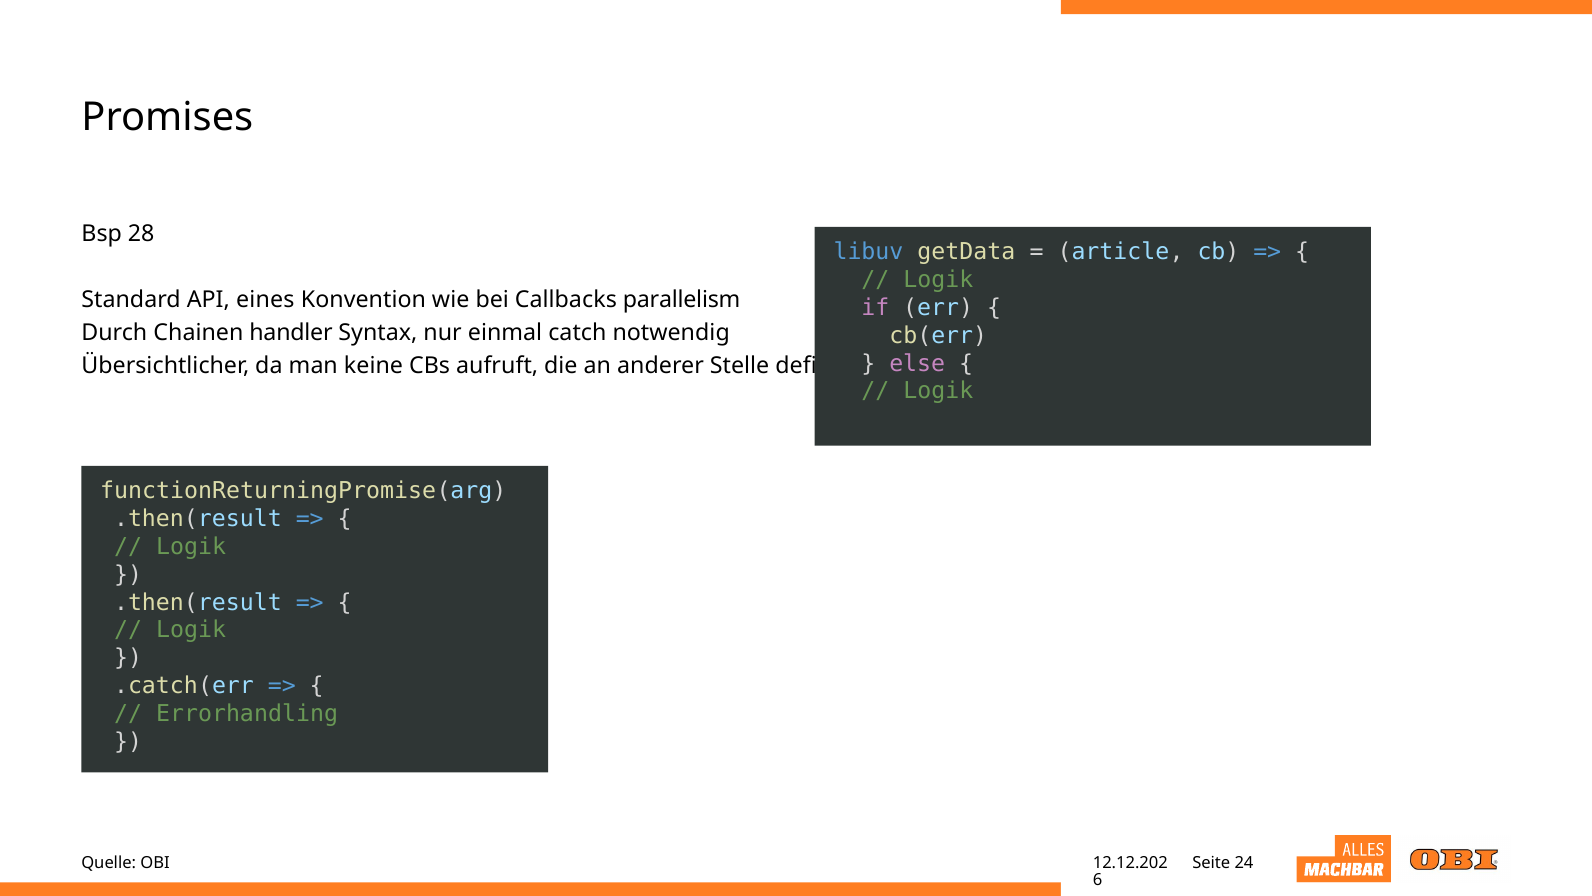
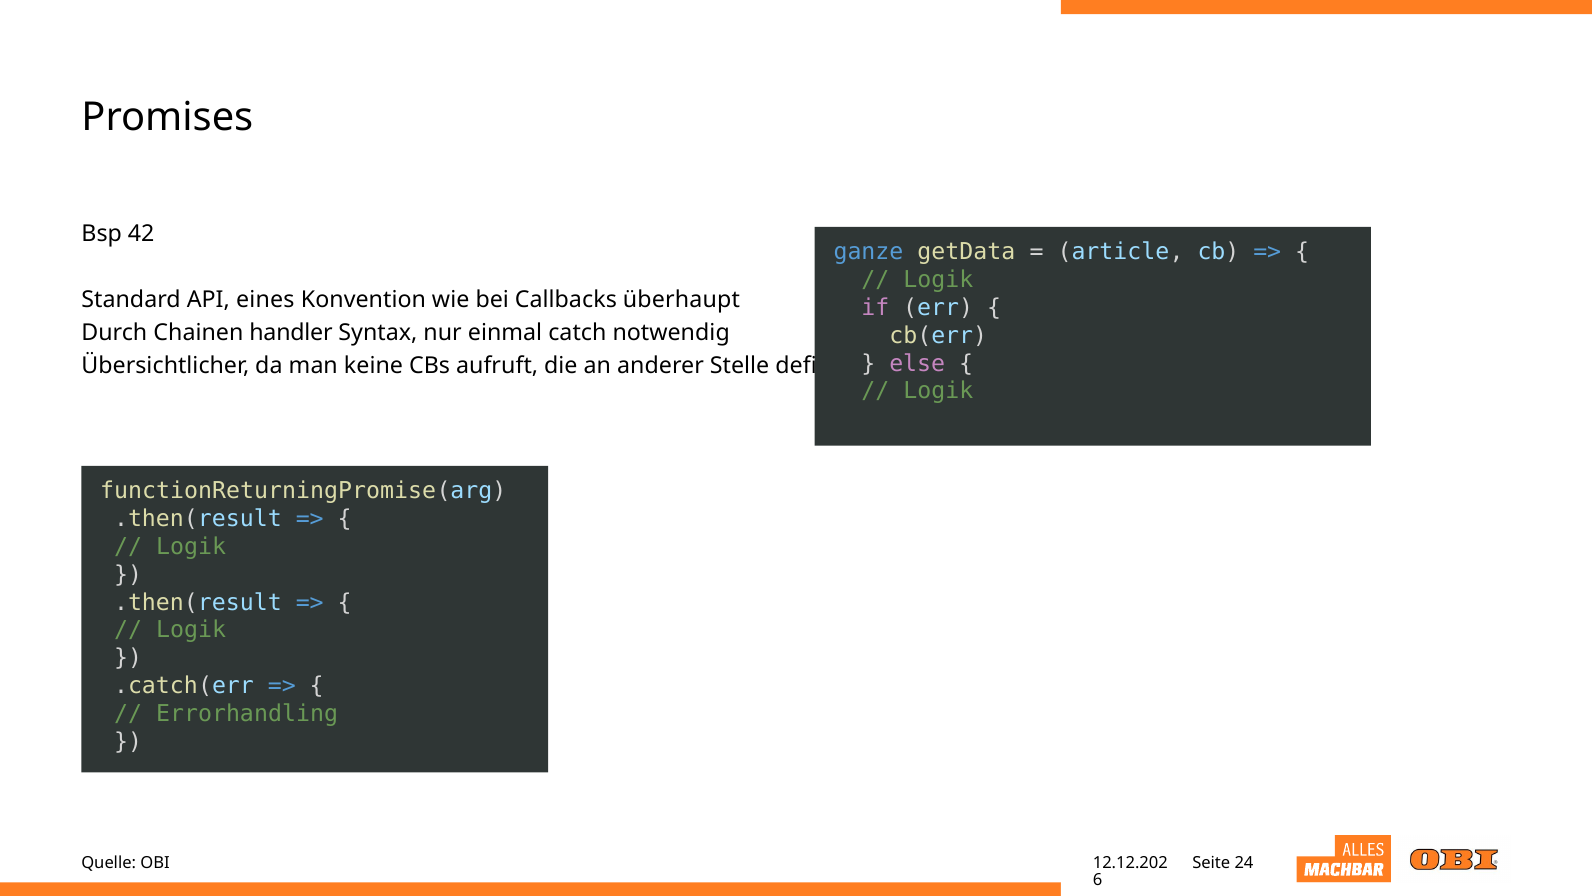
28: 28 -> 42 (141, 234)
libuv: libuv -> ganze (868, 252)
parallelism: parallelism -> überhaupt (681, 300)
